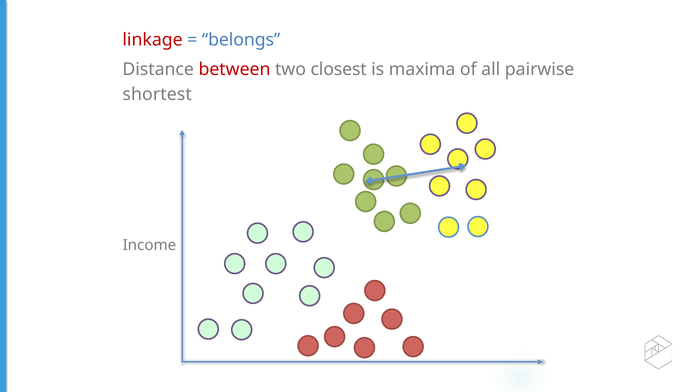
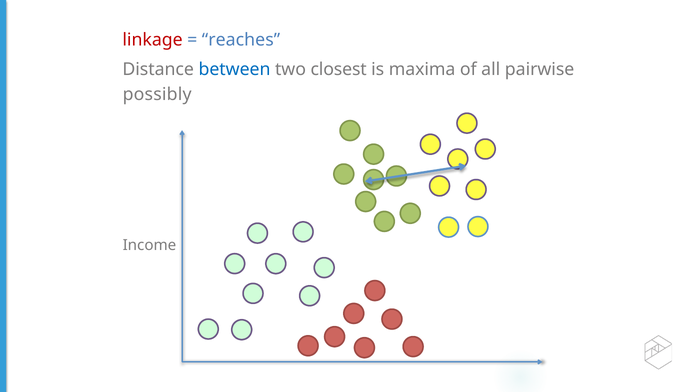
belongs: belongs -> reaches (241, 40)
between colour: red -> blue (235, 70)
shortest: shortest -> possibly (157, 94)
